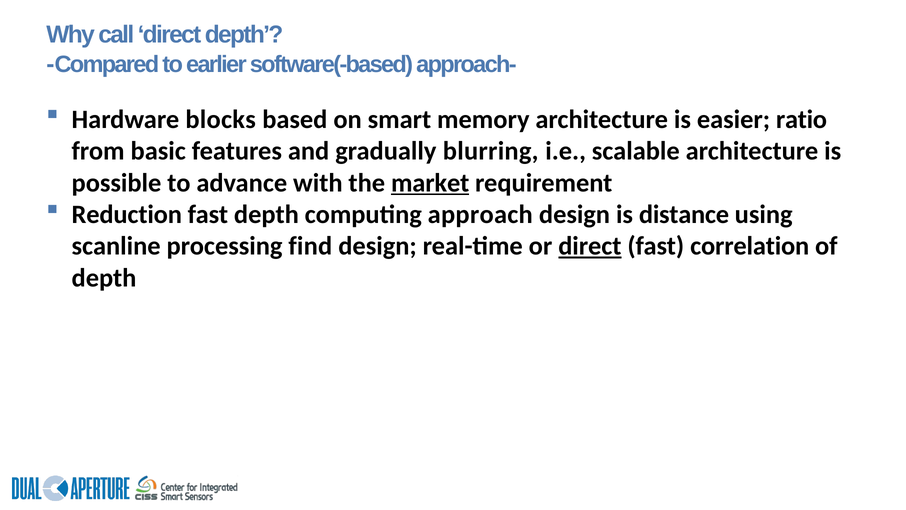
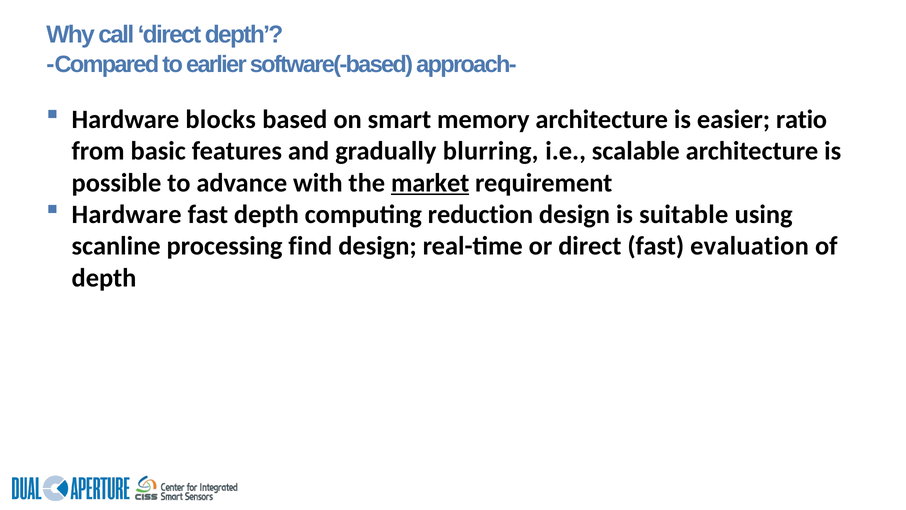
Reduction: Reduction -> Hardware (127, 214)
approach: approach -> reduction (480, 214)
distance: distance -> suitable (684, 214)
direct underline: present -> none (590, 246)
correlation: correlation -> evaluation (749, 246)
